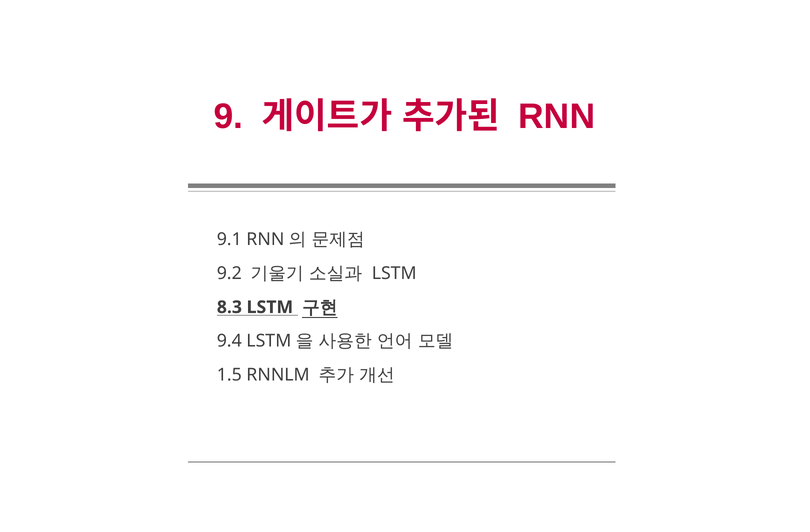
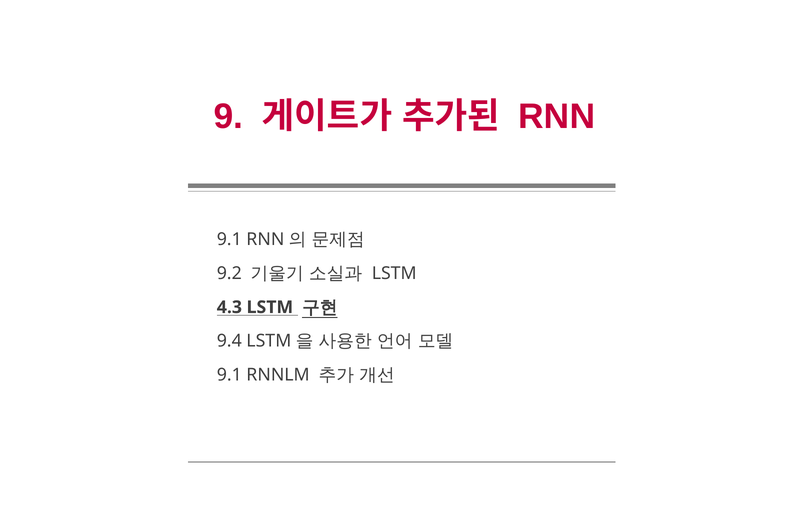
8.3: 8.3 -> 4.3 (229, 307)
1.5: 1.5 -> 9.1 (229, 375)
